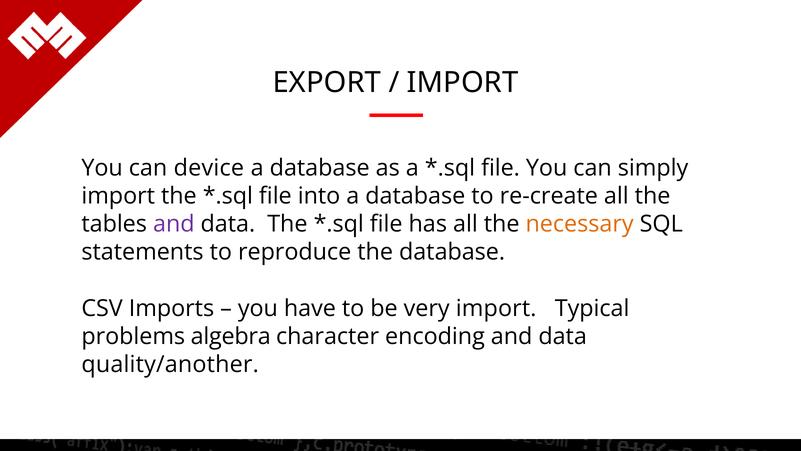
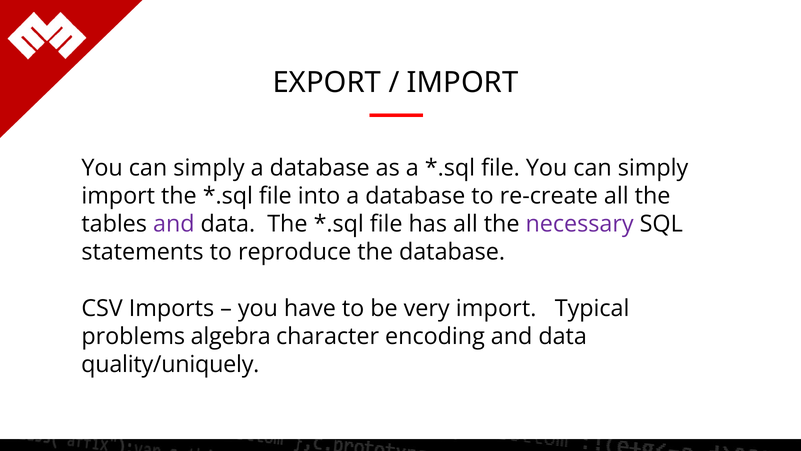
device: device -> simply (209, 168)
necessary colour: orange -> purple (580, 224)
quality/another: quality/another -> quality/uniquely (170, 364)
